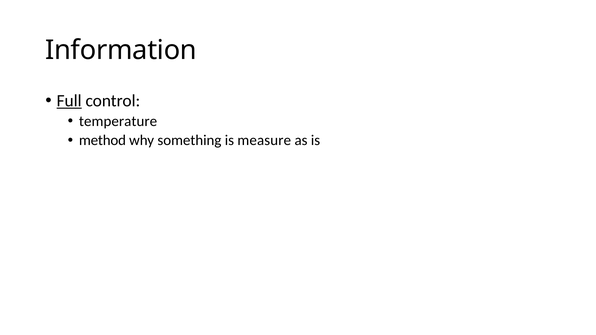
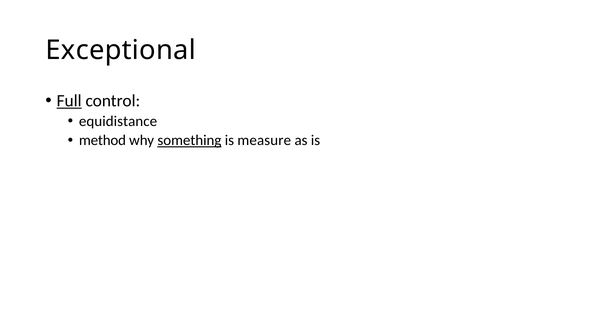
Information: Information -> Exceptional (121, 50)
temperature: temperature -> equidistance (118, 121)
something underline: none -> present (189, 140)
